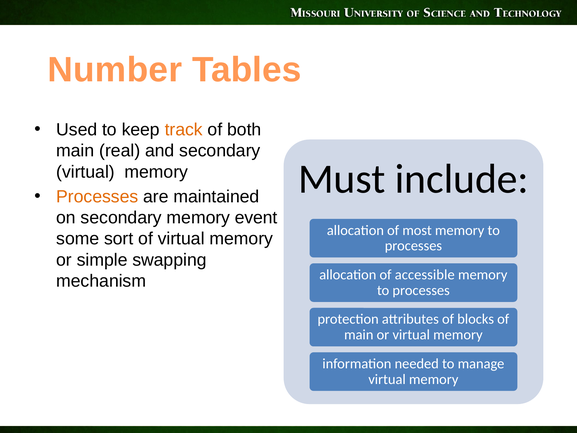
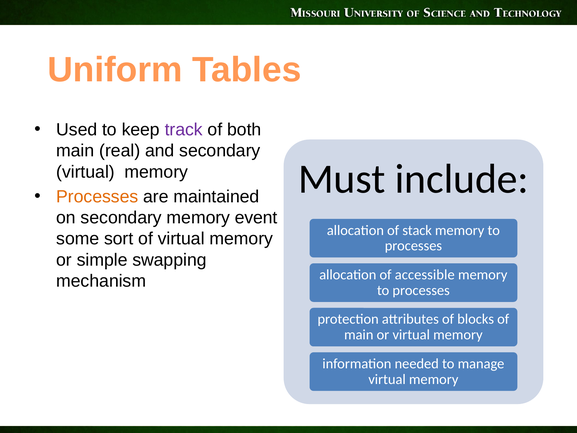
Number: Number -> Uniform (115, 70)
track colour: orange -> purple (184, 130)
most: most -> stack (417, 230)
